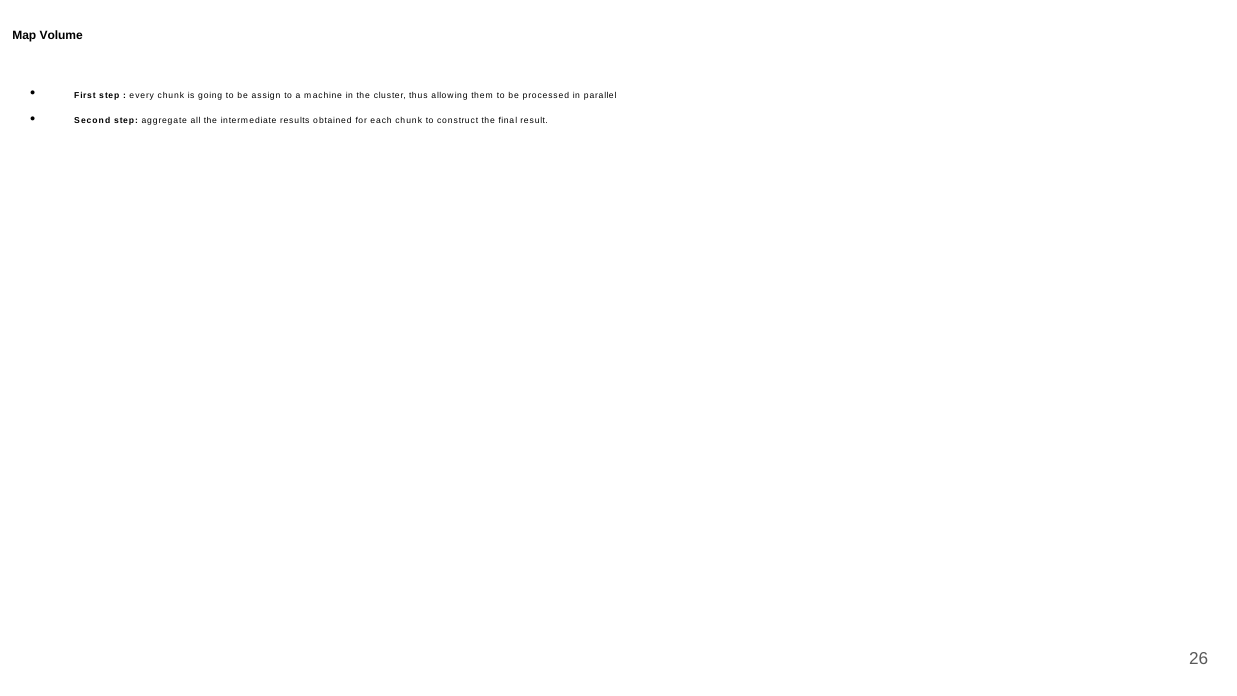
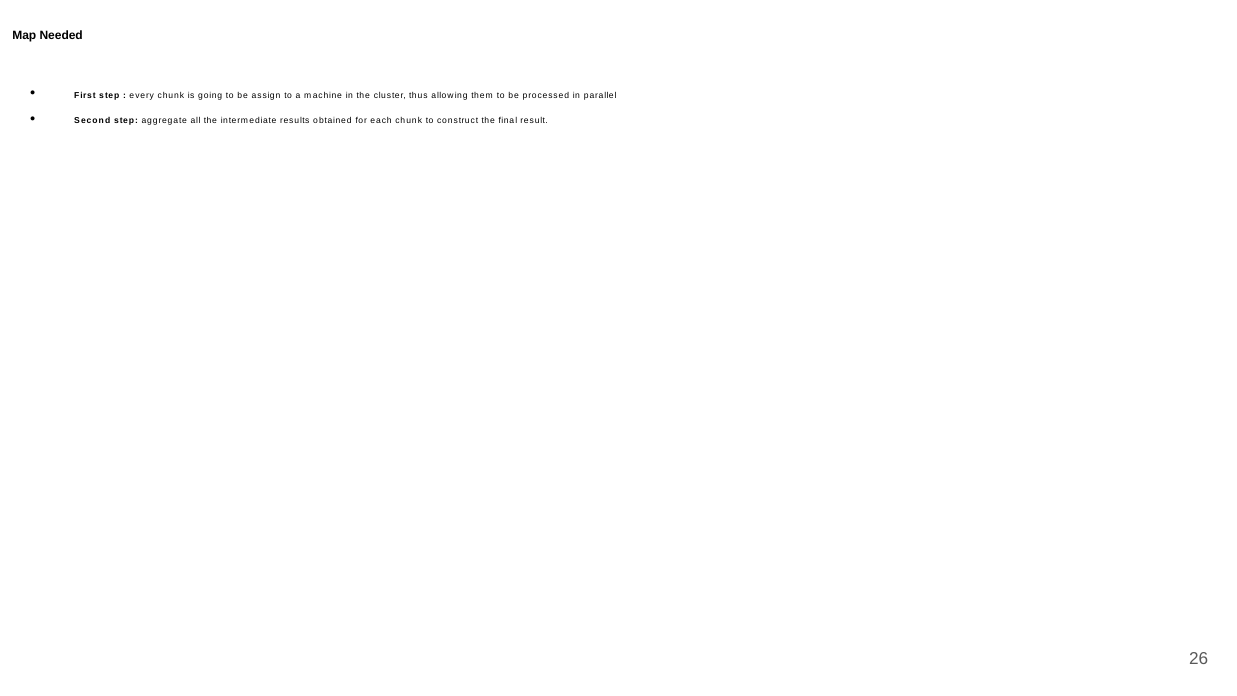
Volume: Volume -> Needed (61, 36)
